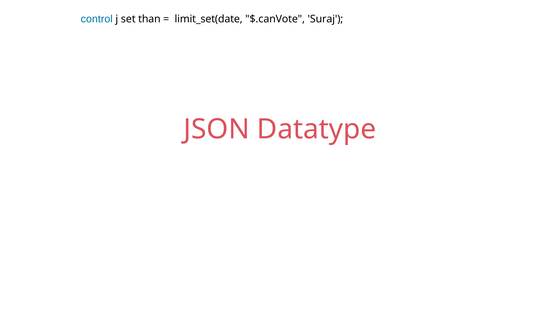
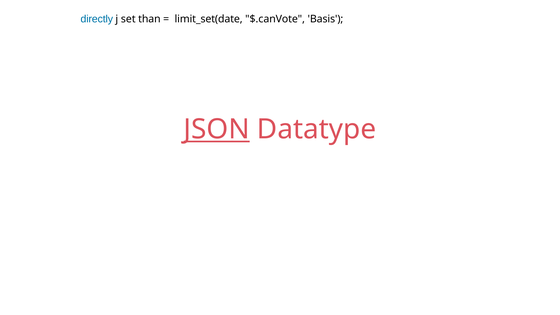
control: control -> directly (97, 19)
Suraj: Suraj -> Basis (325, 19)
JSON underline: none -> present (217, 129)
